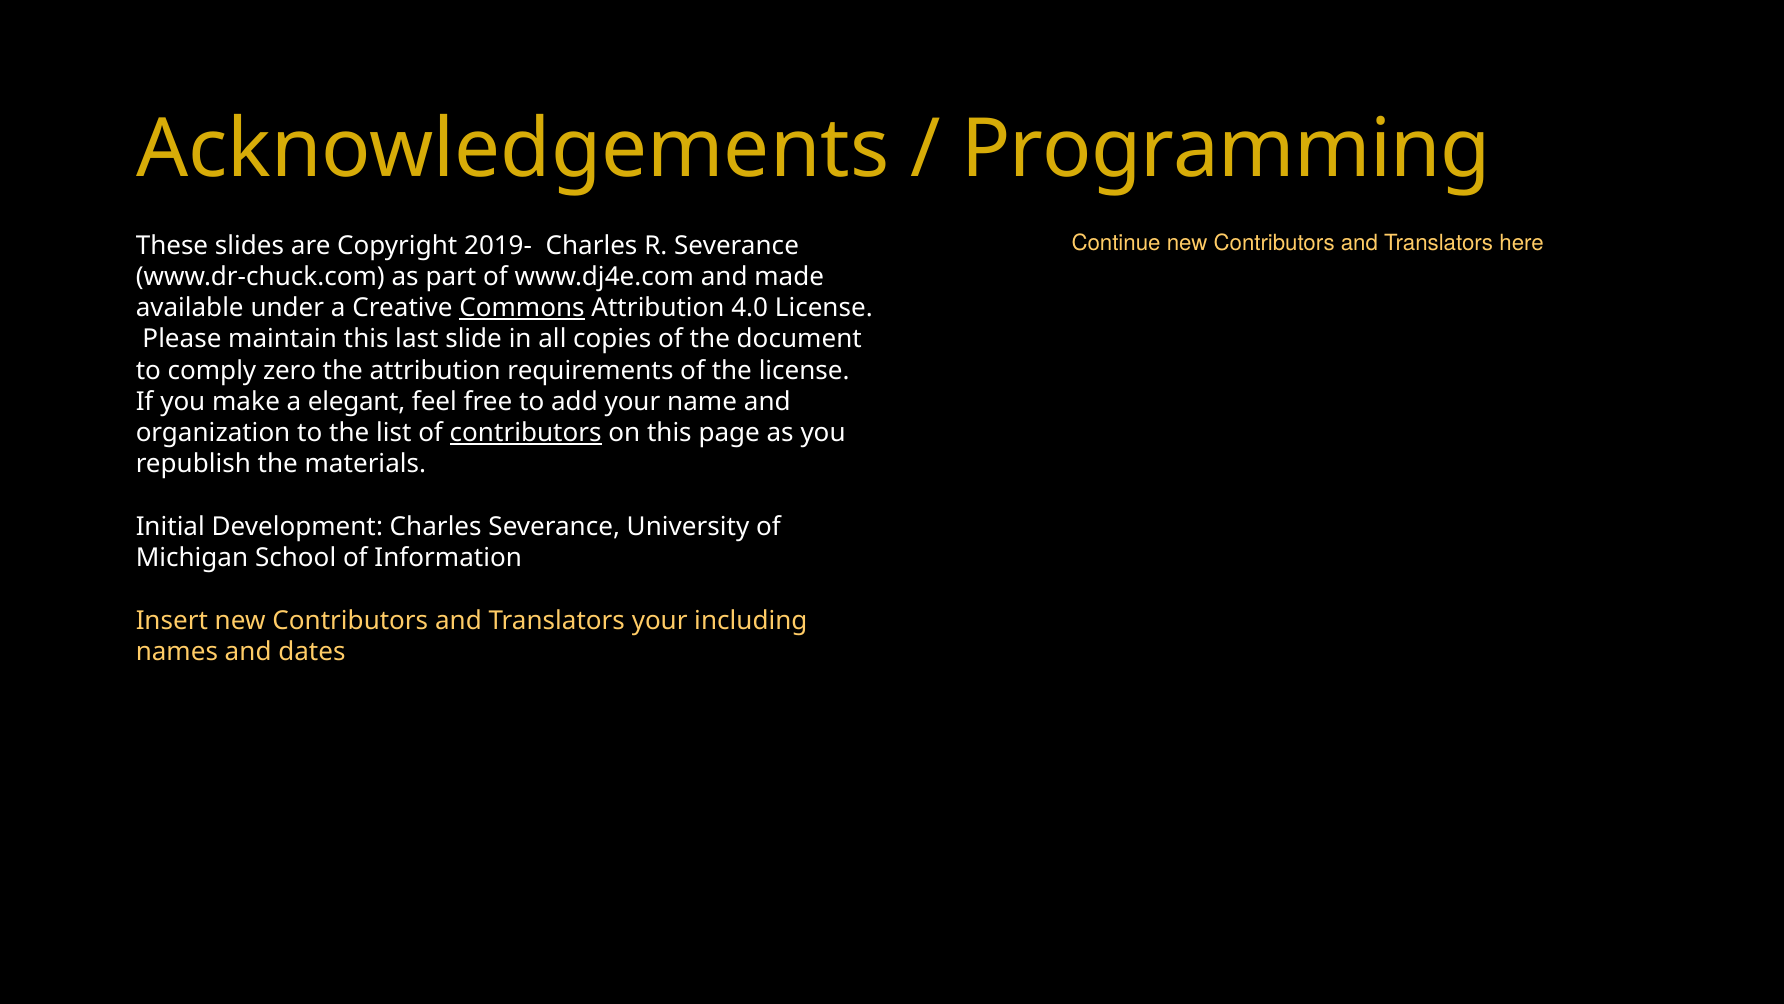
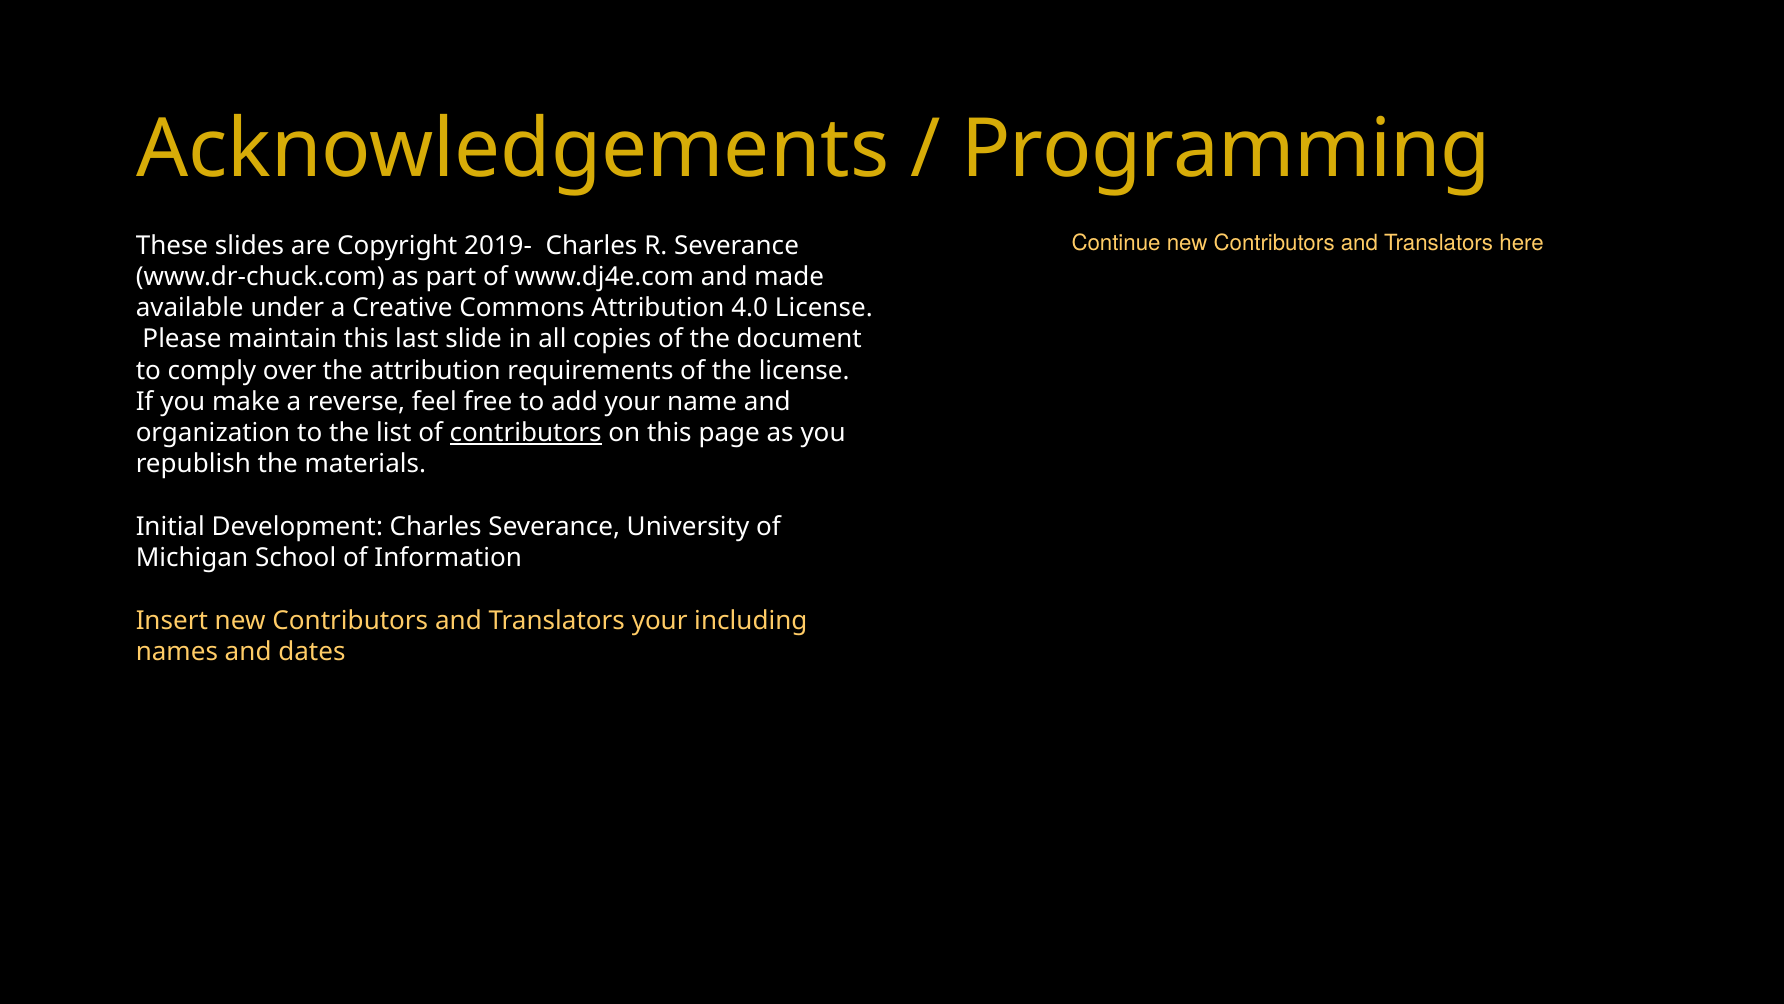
Commons underline: present -> none (522, 308)
zero: zero -> over (290, 370)
elegant: elegant -> reverse (357, 402)
